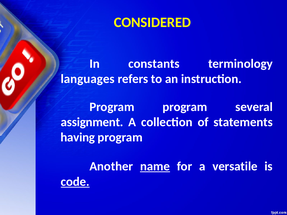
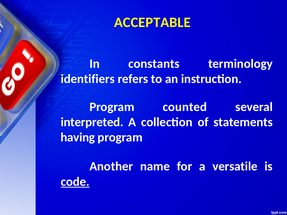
CONSIDERED: CONSIDERED -> ACCEPTABLE (152, 22)
languages: languages -> identifiers (88, 79)
Program program: program -> counted (185, 107)
assignment: assignment -> interpreted (92, 122)
name underline: present -> none (155, 167)
